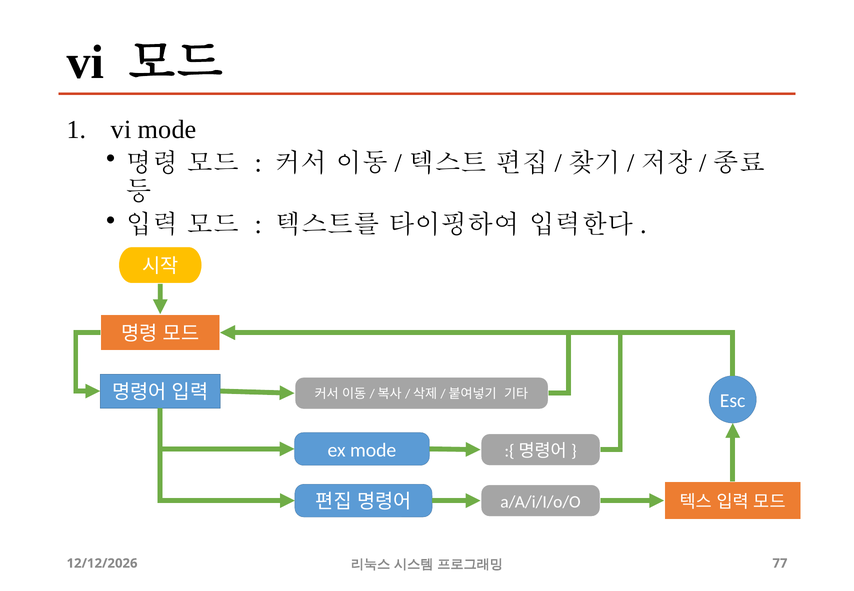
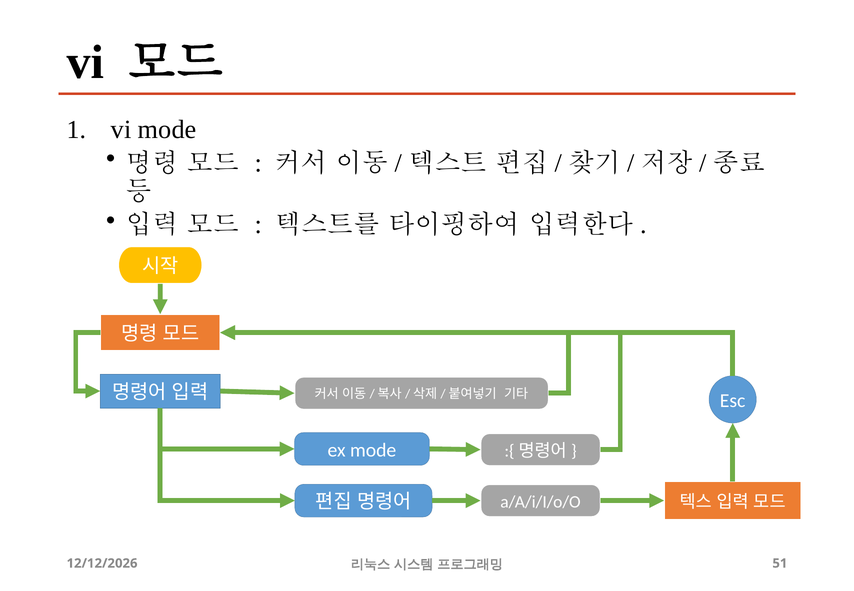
77: 77 -> 51 (780, 564)
